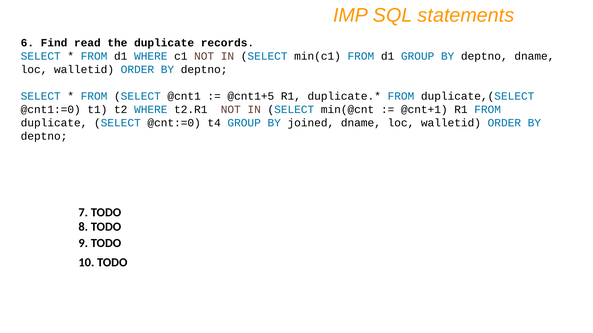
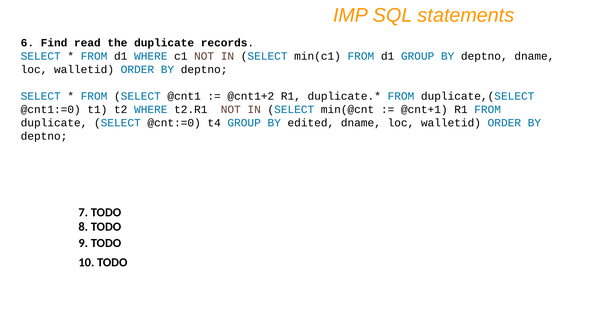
@cnt1+5: @cnt1+5 -> @cnt1+2 (251, 96)
joined: joined -> edited (311, 123)
